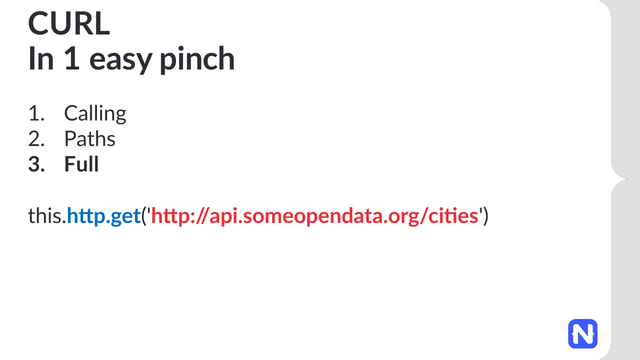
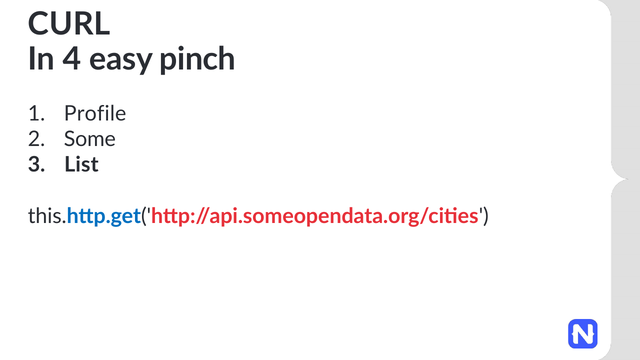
In 1: 1 -> 4 (72, 59)
Calling: Calling -> Profile (95, 114)
Paths: Paths -> Some (90, 139)
Full: Full -> List (81, 165)
